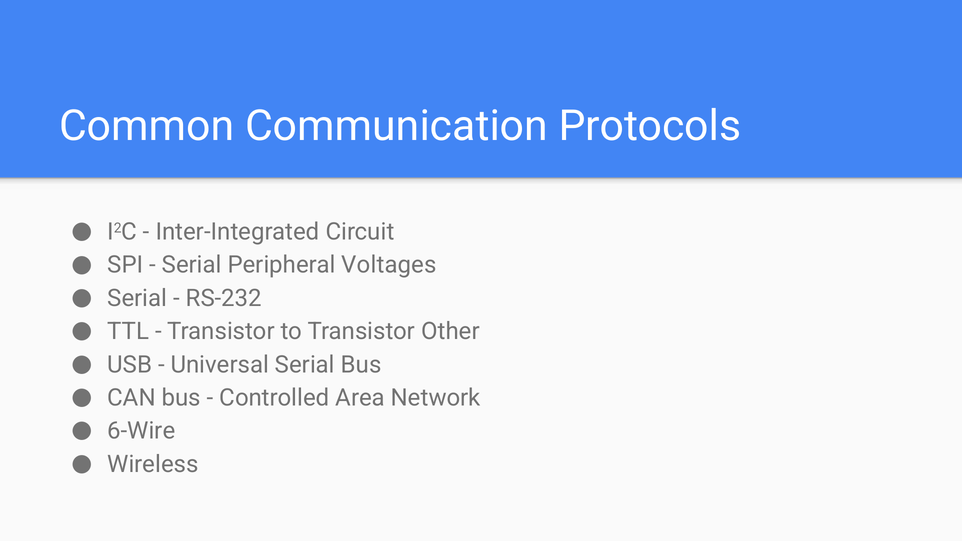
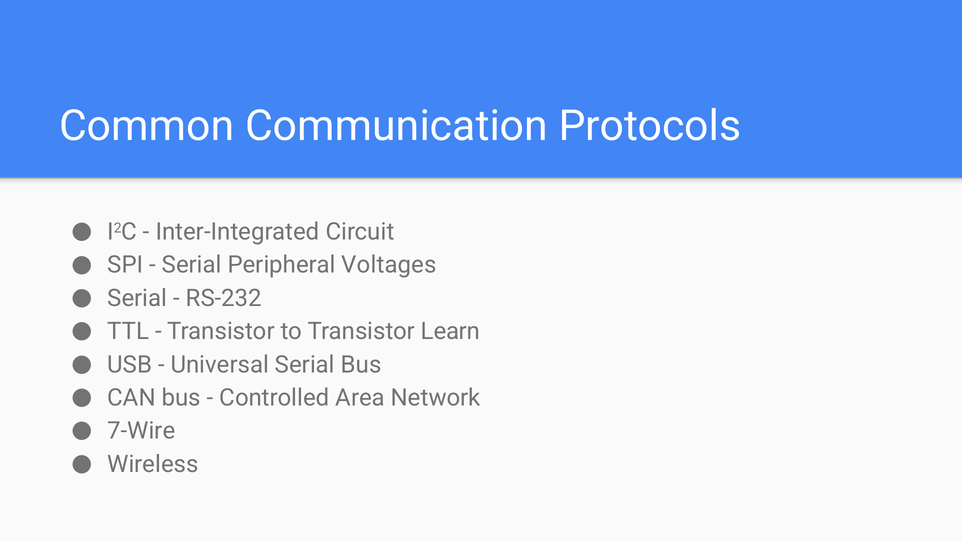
Other: Other -> Learn (451, 331)
6-Wire: 6-Wire -> 7-Wire (141, 431)
